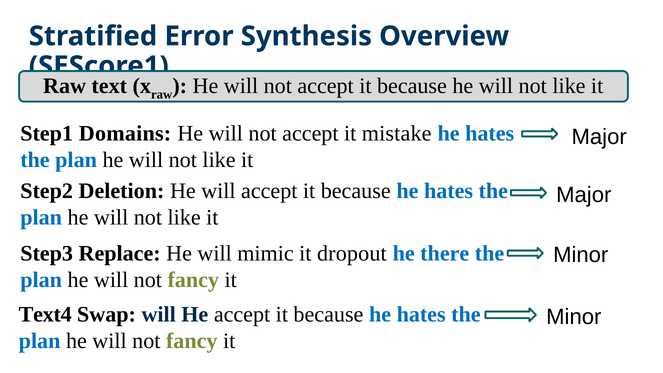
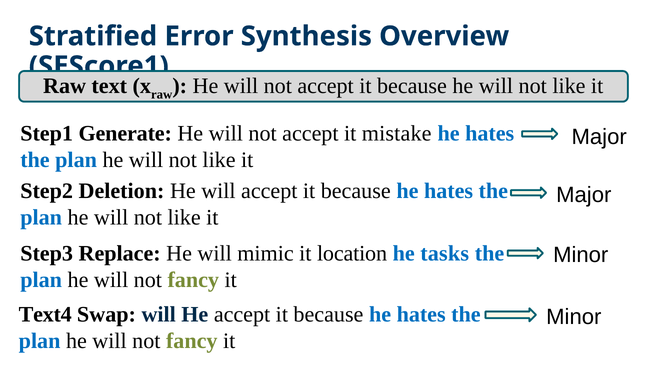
Domains: Domains -> Generate (125, 133)
dropout: dropout -> location (352, 253)
there: there -> tasks (445, 253)
